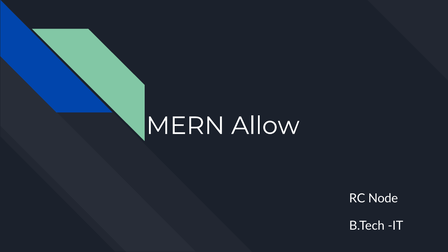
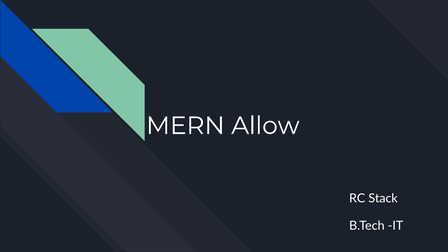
Node: Node -> Stack (383, 199)
